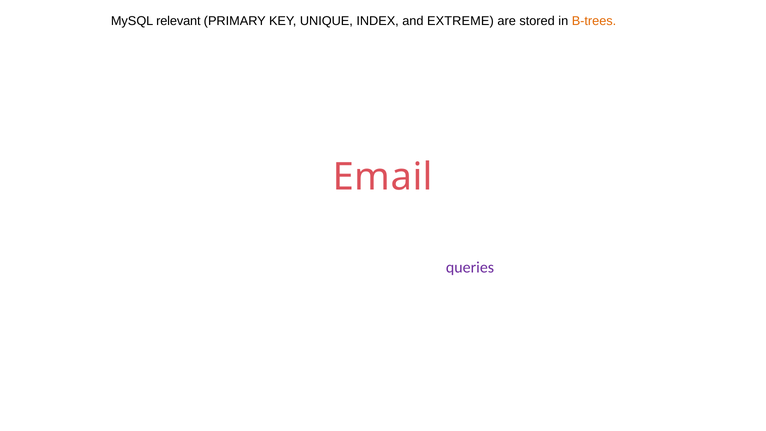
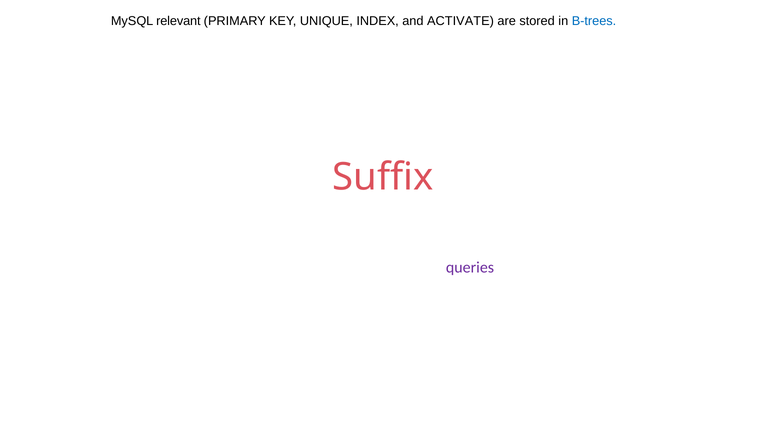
EXTREME: EXTREME -> ACTIVATE (460, 21)
B-trees colour: orange -> blue (594, 21)
Email: Email -> Suffix (383, 177)
